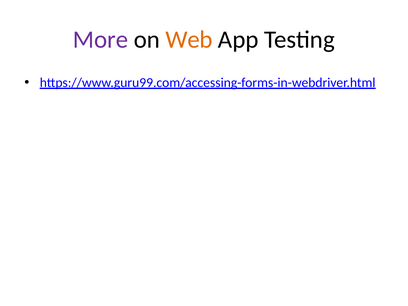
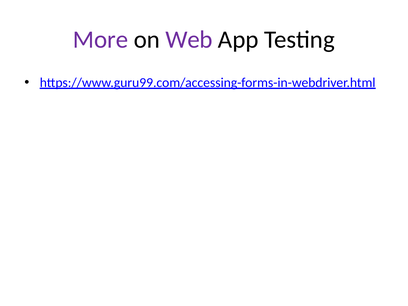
Web colour: orange -> purple (189, 39)
